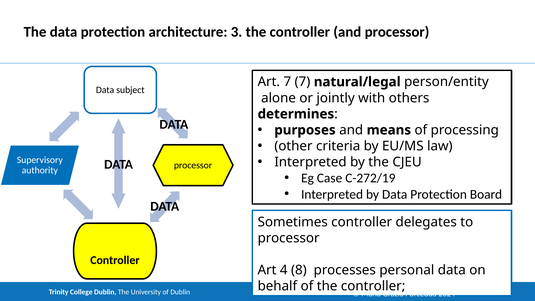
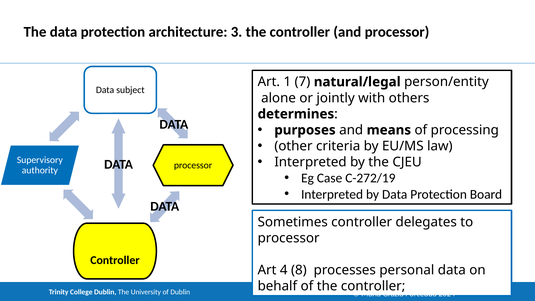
Art 7: 7 -> 1 (287, 82)
